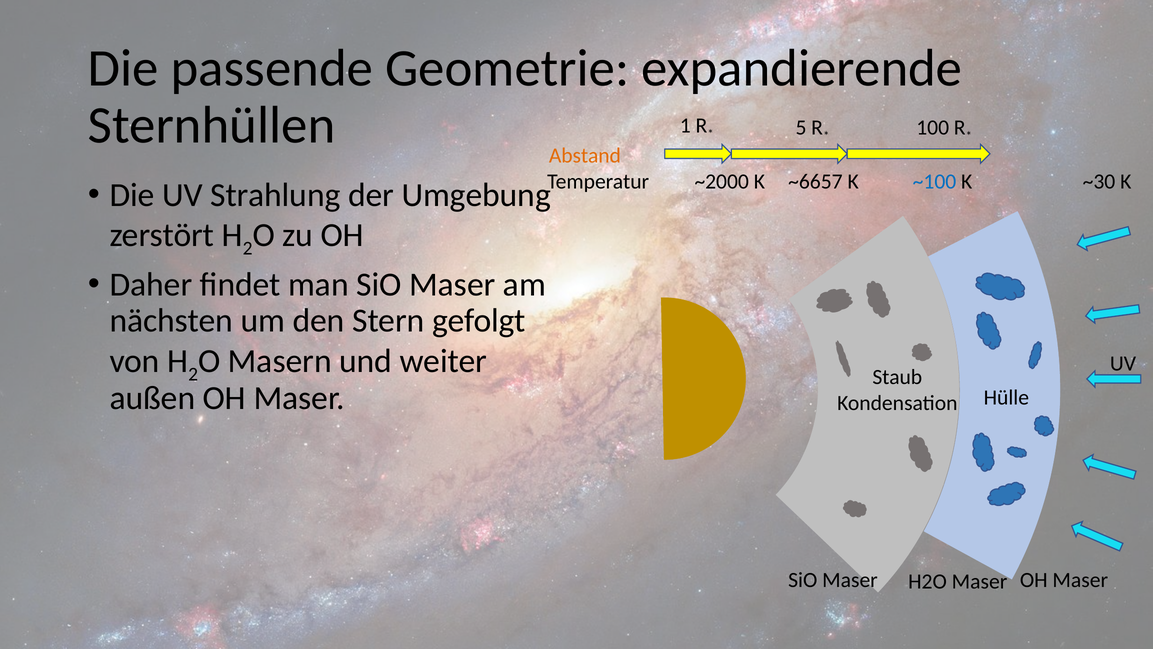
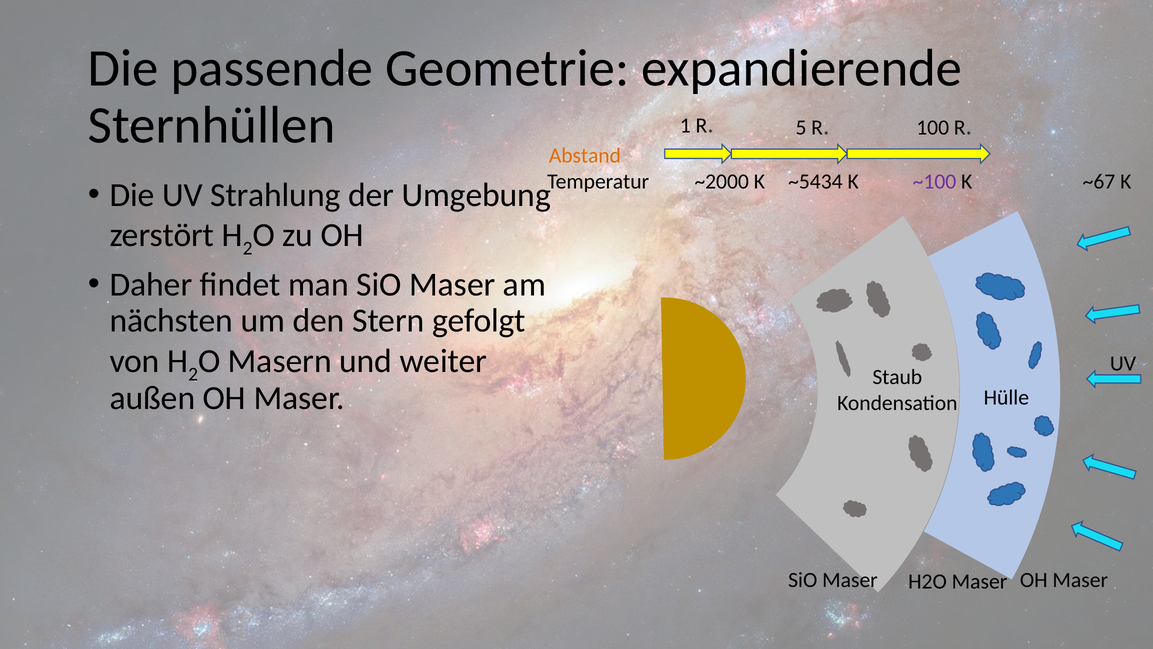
~6657: ~6657 -> ~5434 (815, 182)
~100 colour: blue -> purple (934, 182)
~30: ~30 -> ~67 (1099, 182)
